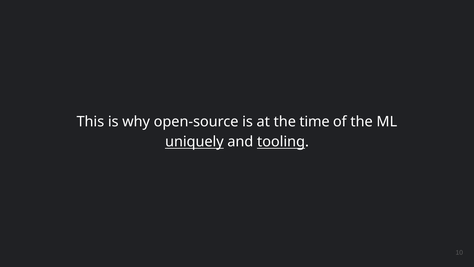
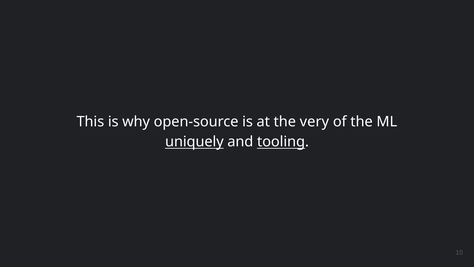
time: time -> very (314, 122)
